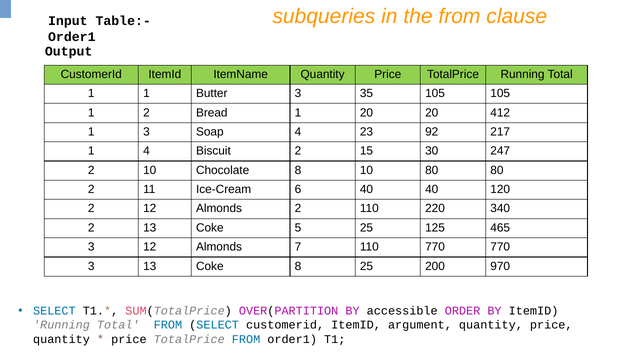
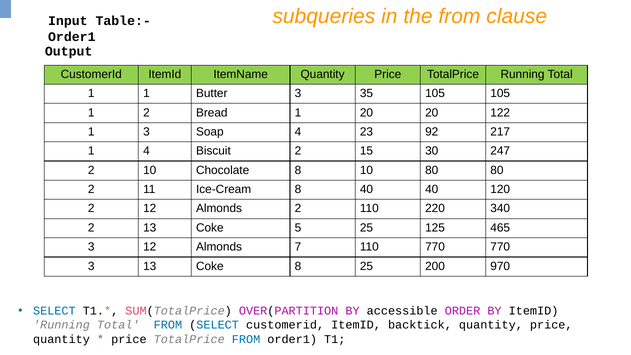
412: 412 -> 122 (500, 113)
Ice-Cream 6: 6 -> 8 (298, 189)
argument: argument -> backtick (420, 325)
